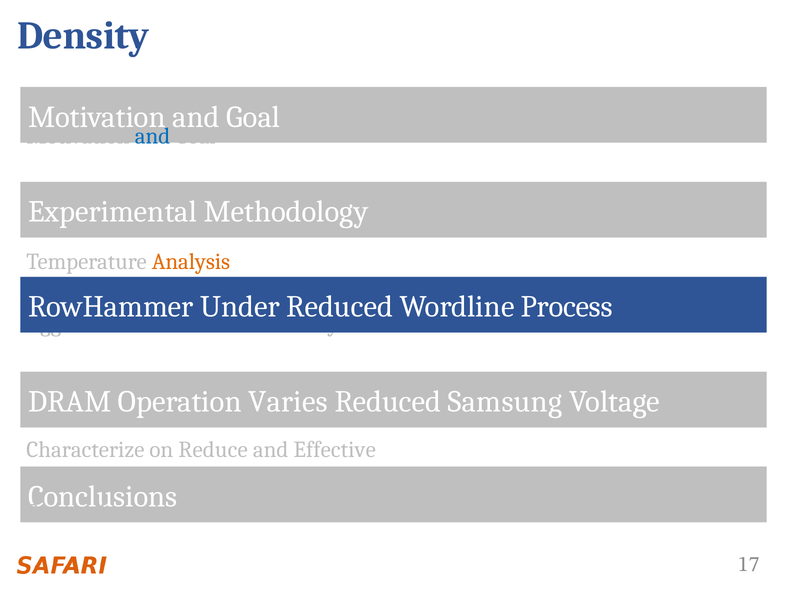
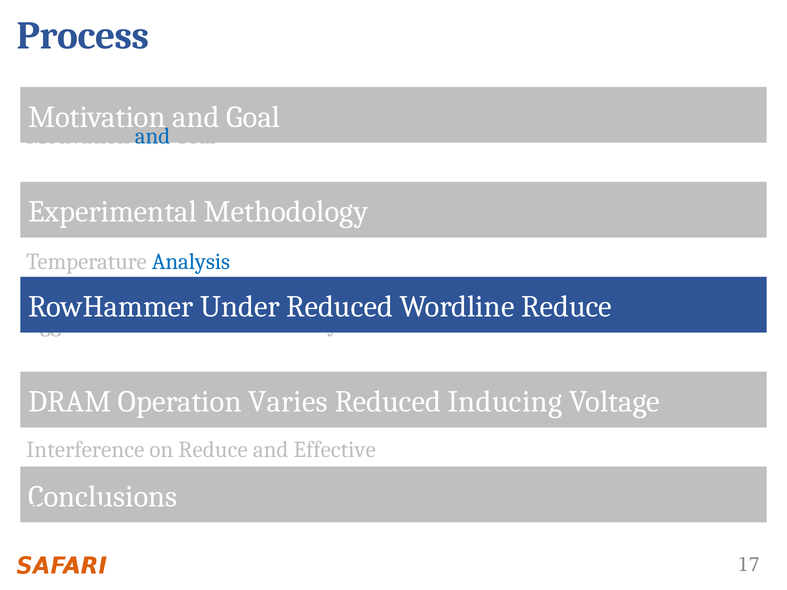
Density: Density -> Process (83, 36)
Analysis colour: orange -> blue (191, 262)
Wordline Process: Process -> Reduce (567, 307)
Samsung: Samsung -> Inducing (505, 402)
Characterize: Characterize -> Interference (85, 450)
